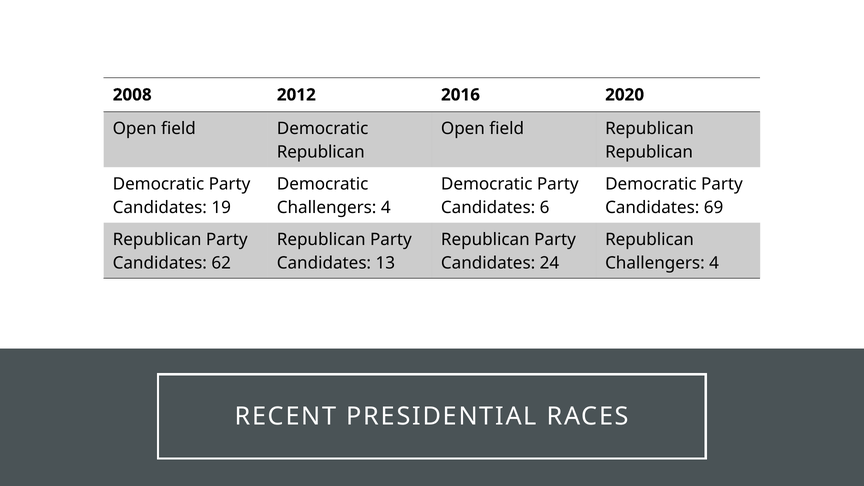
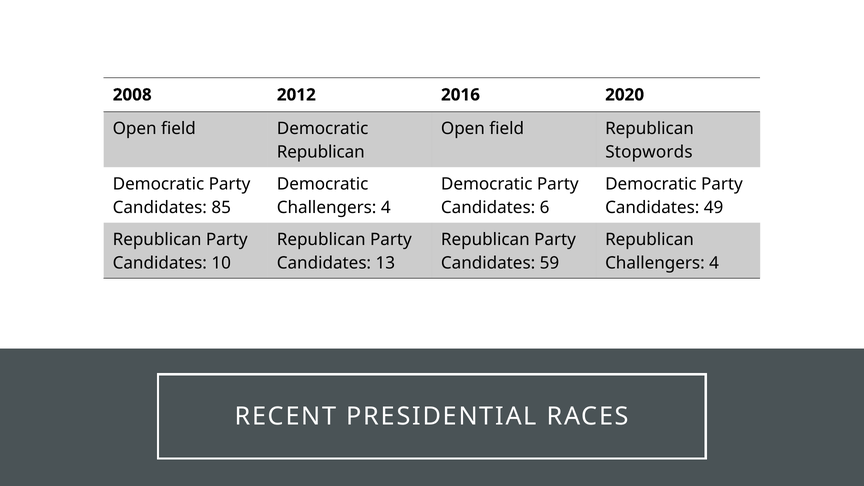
Republican: Republican -> Stopwords (649, 152)
19: 19 -> 85 (221, 208)
69: 69 -> 49 (714, 208)
62: 62 -> 10 (221, 263)
24: 24 -> 59 (549, 263)
